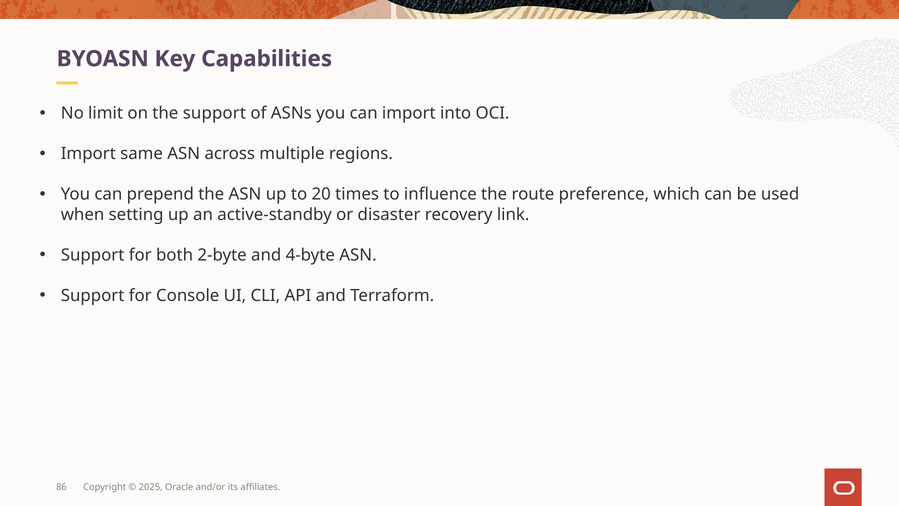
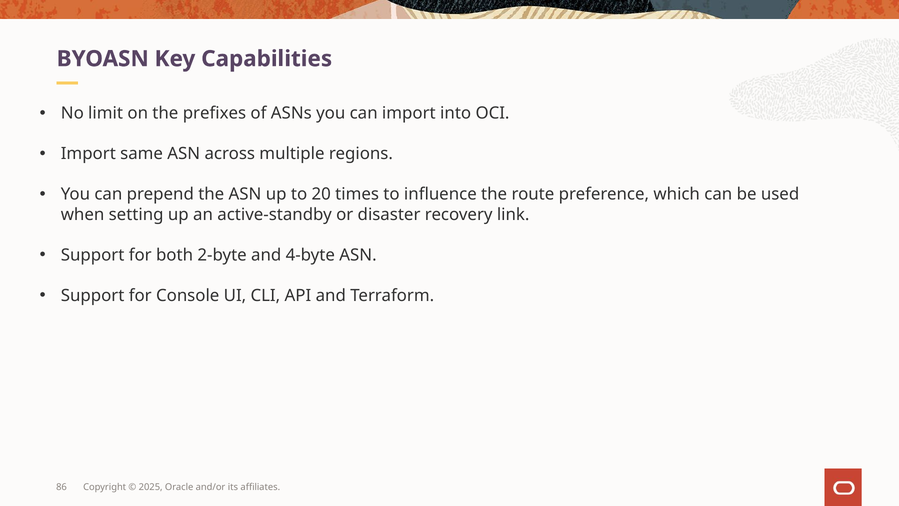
the support: support -> prefixes (214, 113)
